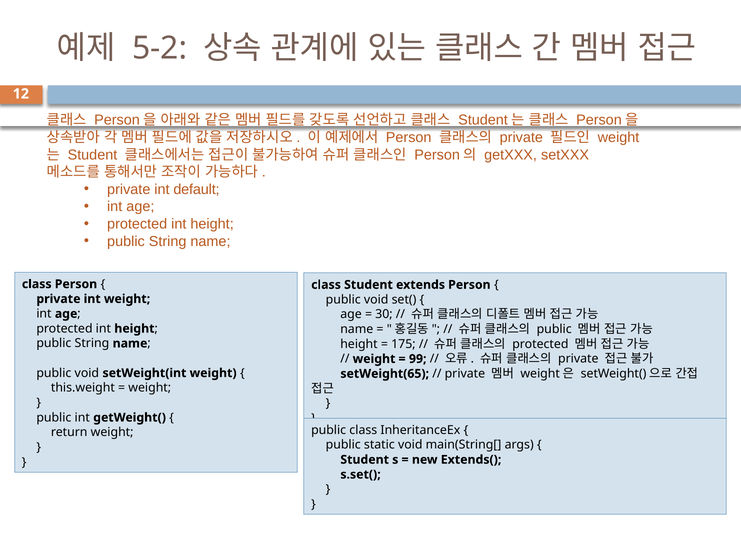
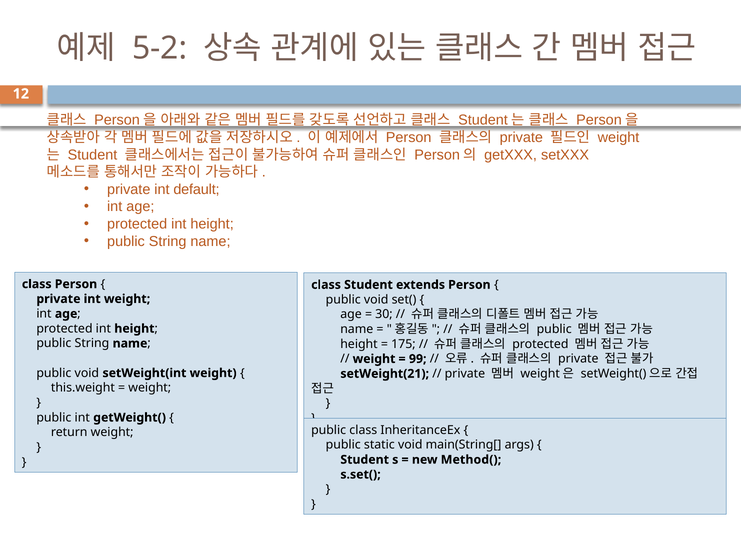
setWeight(65: setWeight(65 -> setWeight(21 (385, 374)
Extends(: Extends( -> Method( (471, 459)
